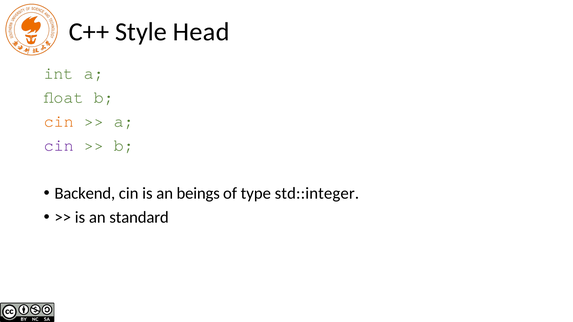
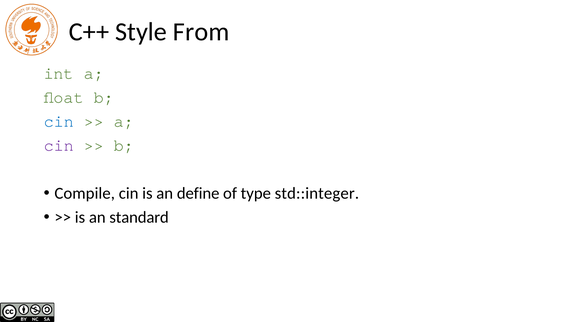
Head: Head -> From (201, 32)
cin colour: orange -> blue (59, 121)
Backend: Backend -> Compile (85, 194)
beings: beings -> define (198, 194)
